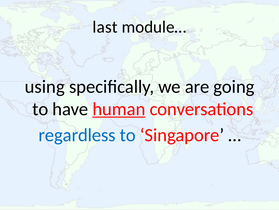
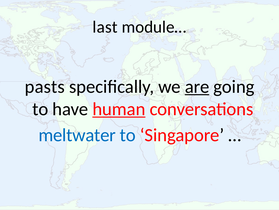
using: using -> pasts (45, 86)
are underline: none -> present (197, 86)
regardless: regardless -> meltwater (77, 135)
